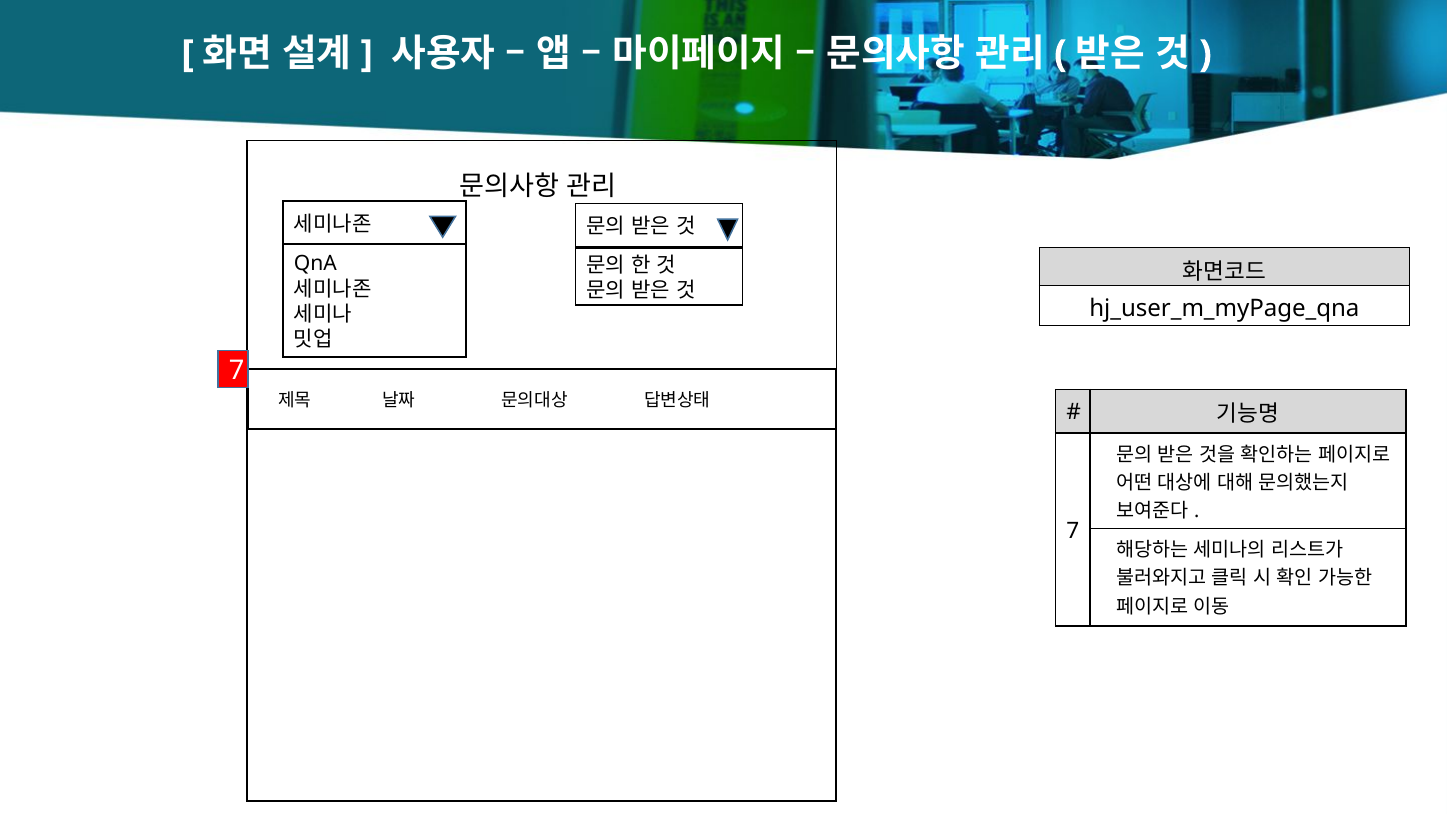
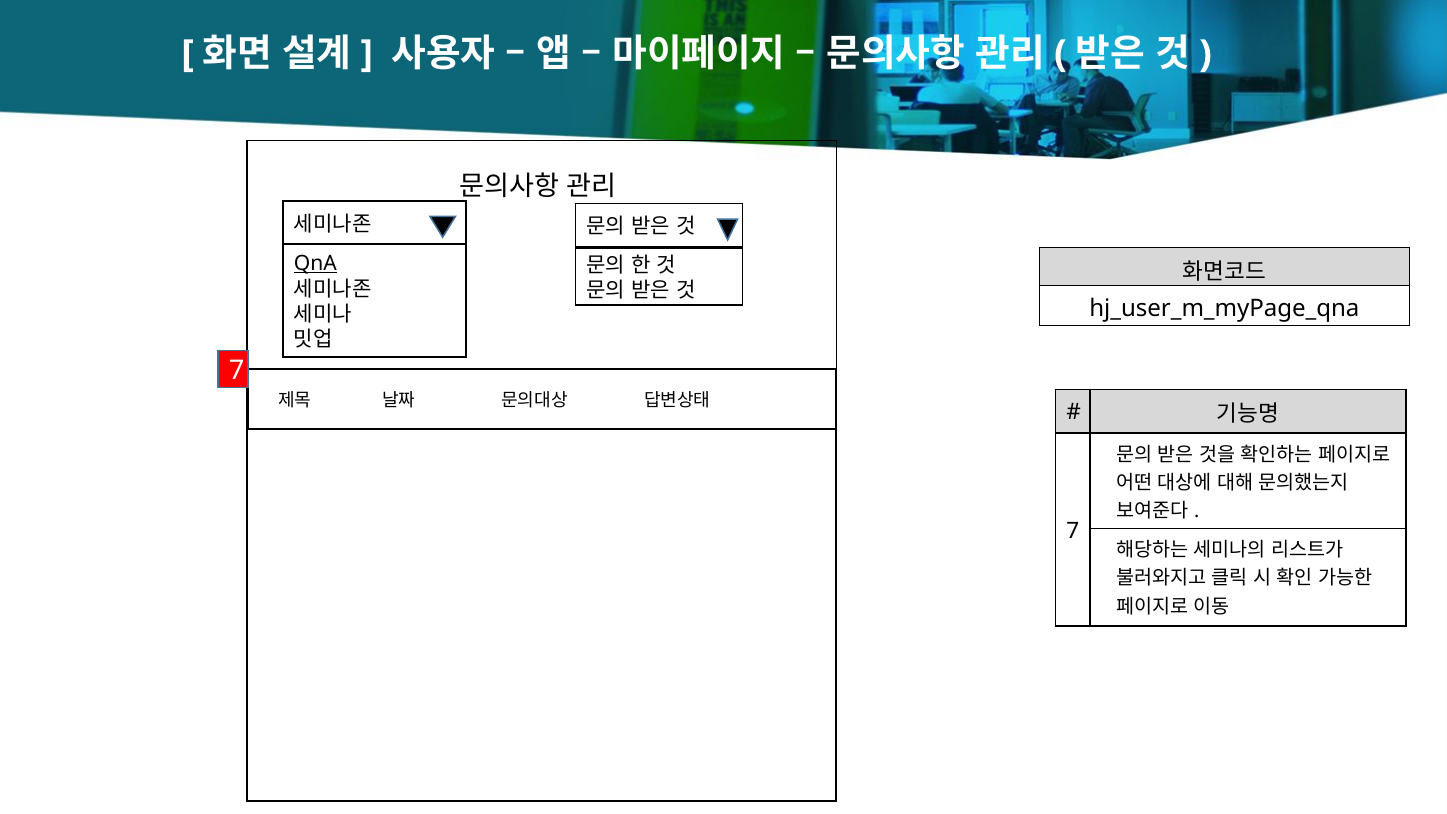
QnA underline: none -> present (315, 264)
